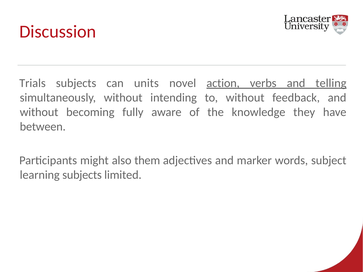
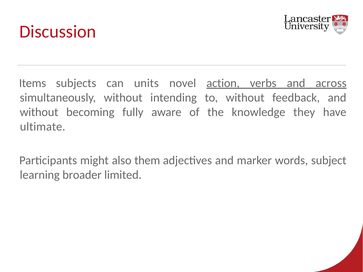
Trials: Trials -> Items (33, 83)
telling: telling -> across (331, 83)
between: between -> ultimate (43, 127)
learning subjects: subjects -> broader (82, 175)
